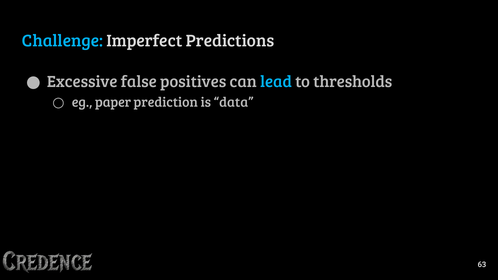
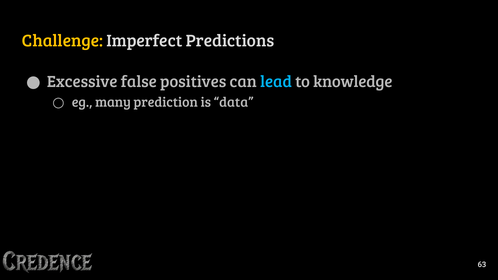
Challenge colour: light blue -> yellow (63, 41)
thresholds: thresholds -> knowledge (353, 82)
paper: paper -> many (113, 102)
